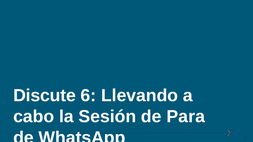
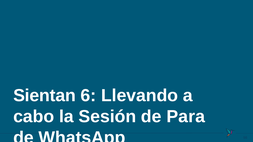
Discute: Discute -> Sientan (45, 96)
